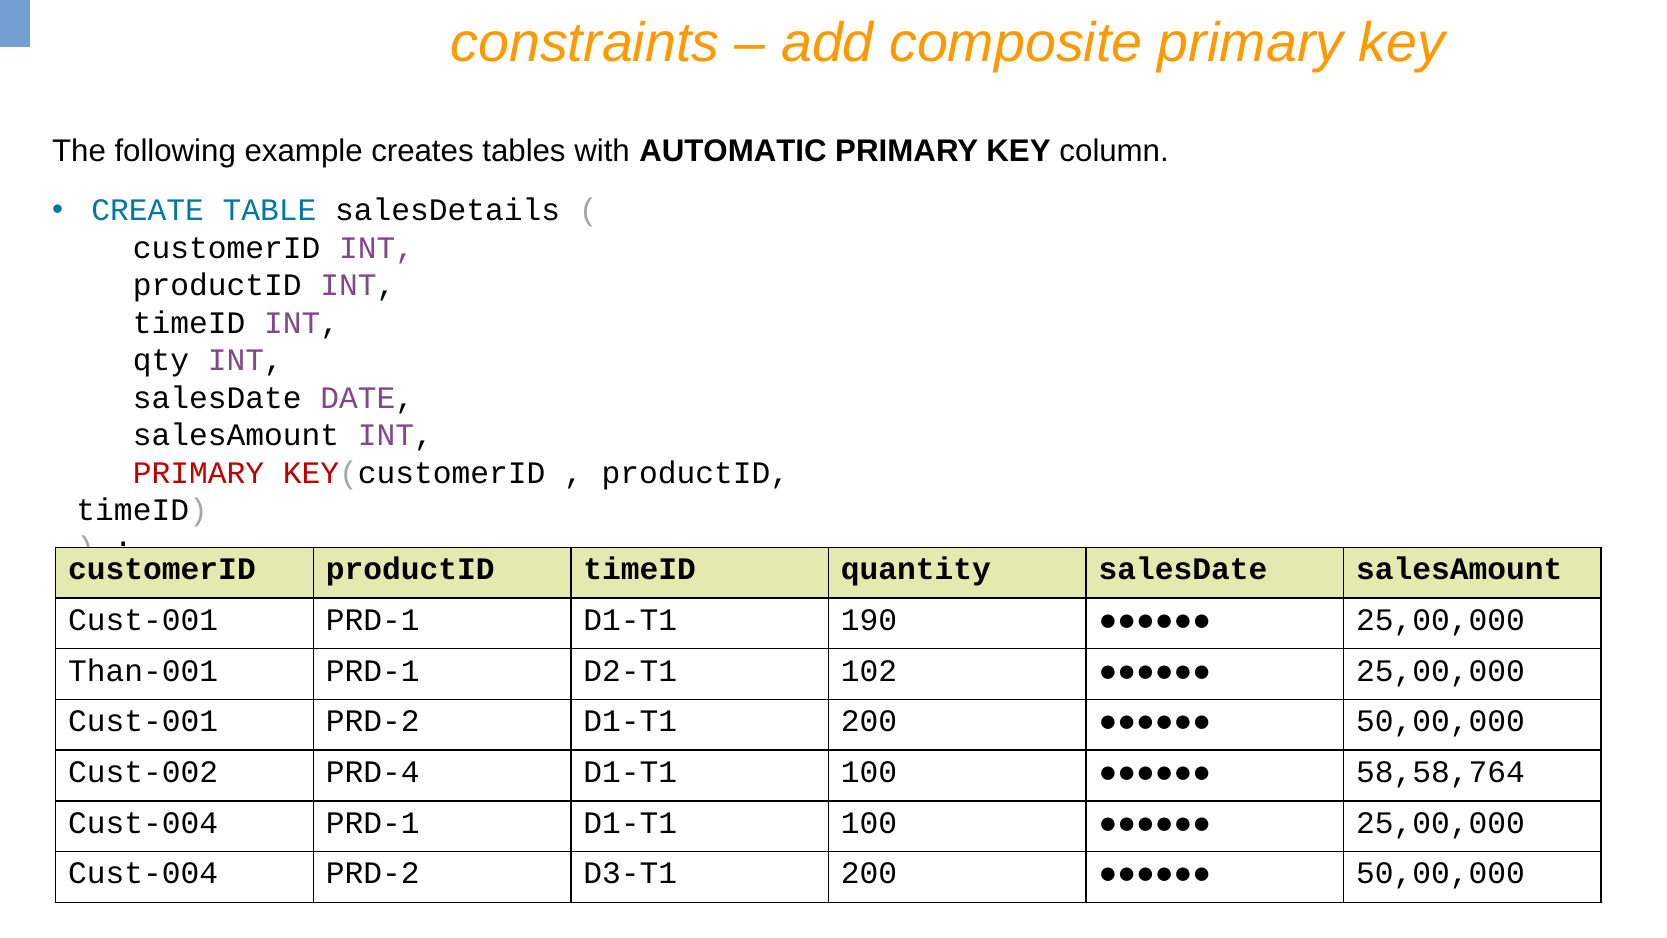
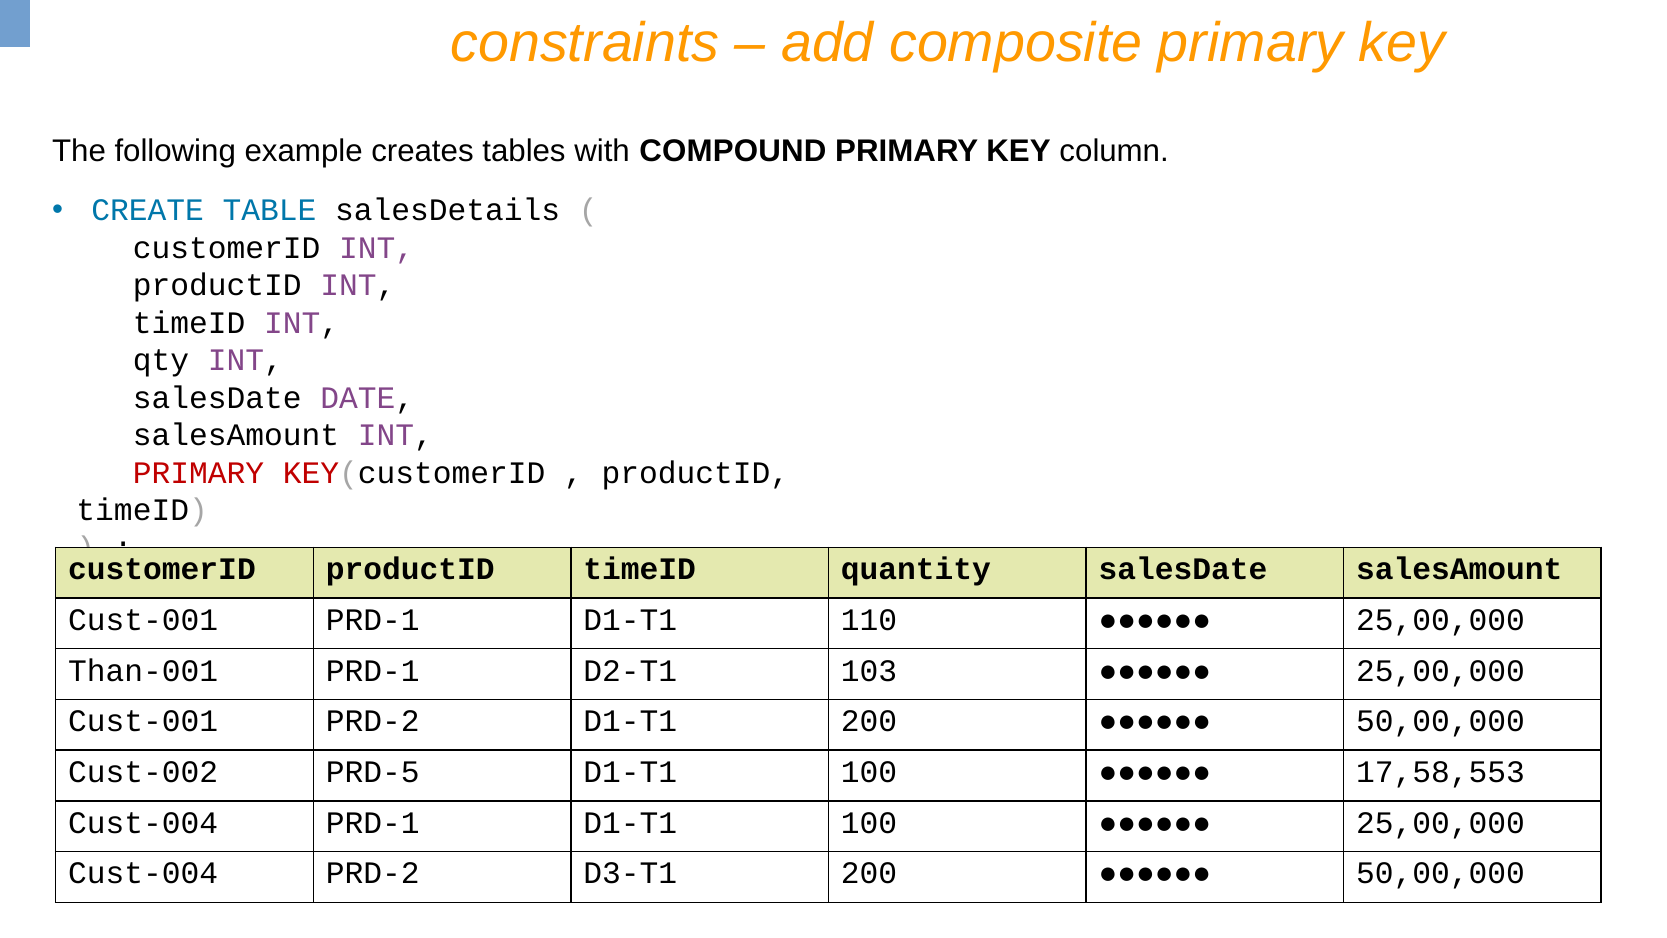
AUTOMATIC: AUTOMATIC -> COMPOUND (733, 151)
190: 190 -> 110 (869, 620)
102: 102 -> 103 (869, 670)
PRD-4: PRD-4 -> PRD-5 (373, 772)
58,58,764: 58,58,764 -> 17,58,553 (1441, 772)
